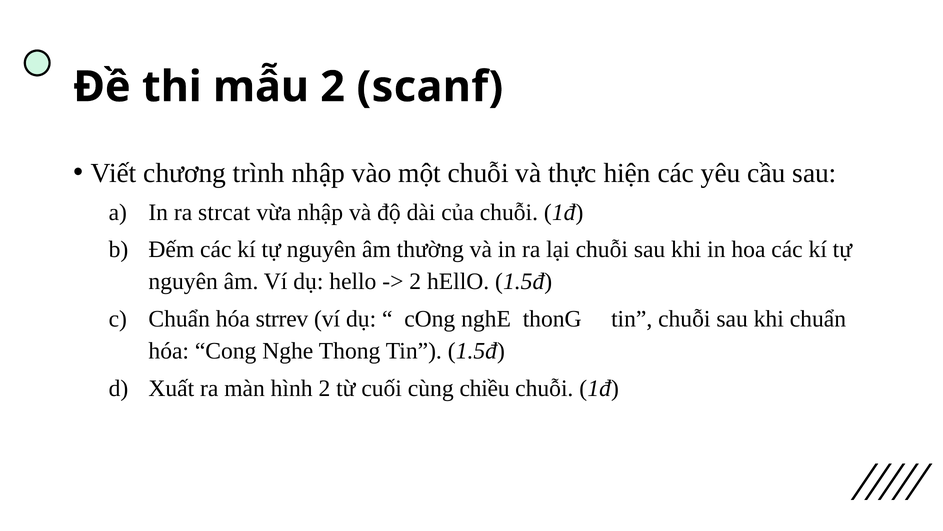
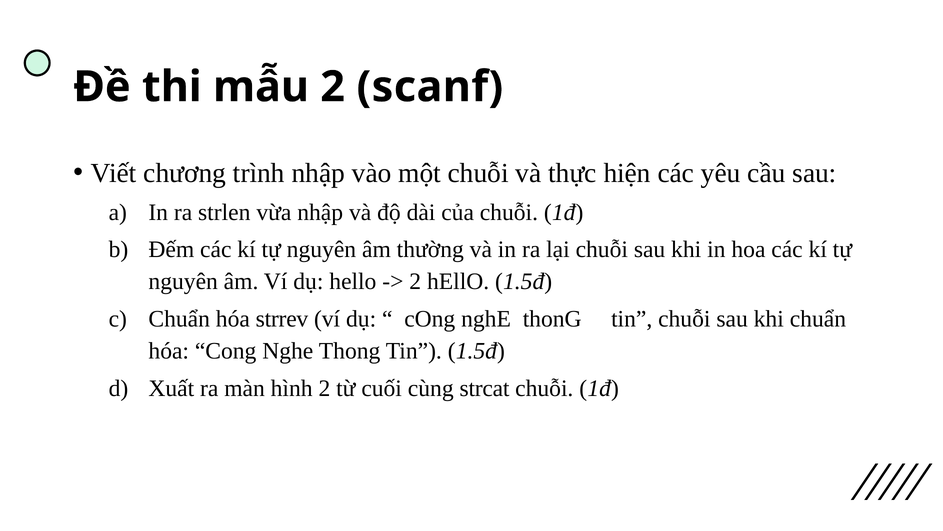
strcat: strcat -> strlen (224, 212)
chiều: chiều -> strcat (485, 388)
